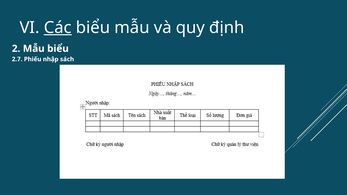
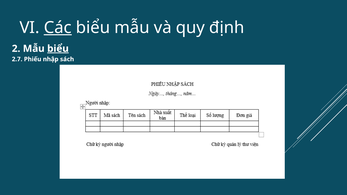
biểu underline: none -> present (58, 49)
